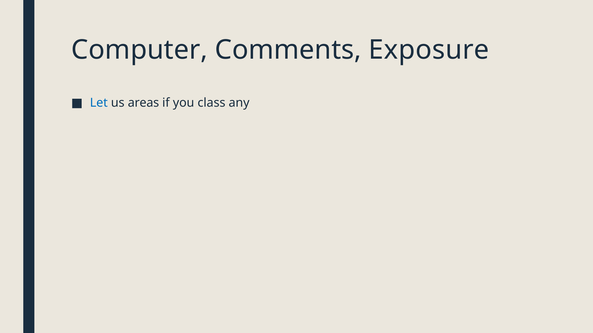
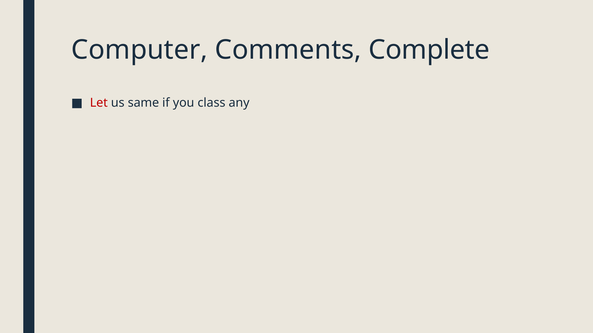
Exposure: Exposure -> Complete (429, 50)
Let colour: blue -> red (99, 103)
areas: areas -> same (143, 103)
